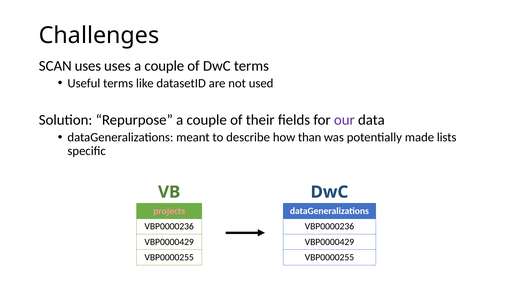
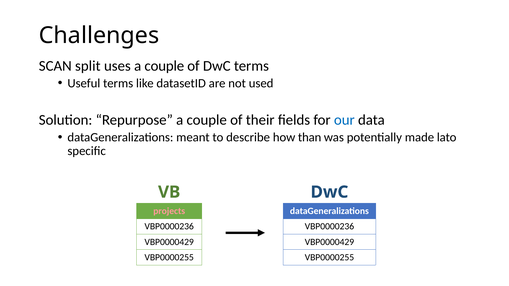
SCAN uses: uses -> split (88, 66)
our colour: purple -> blue (344, 120)
lists: lists -> lato (447, 137)
